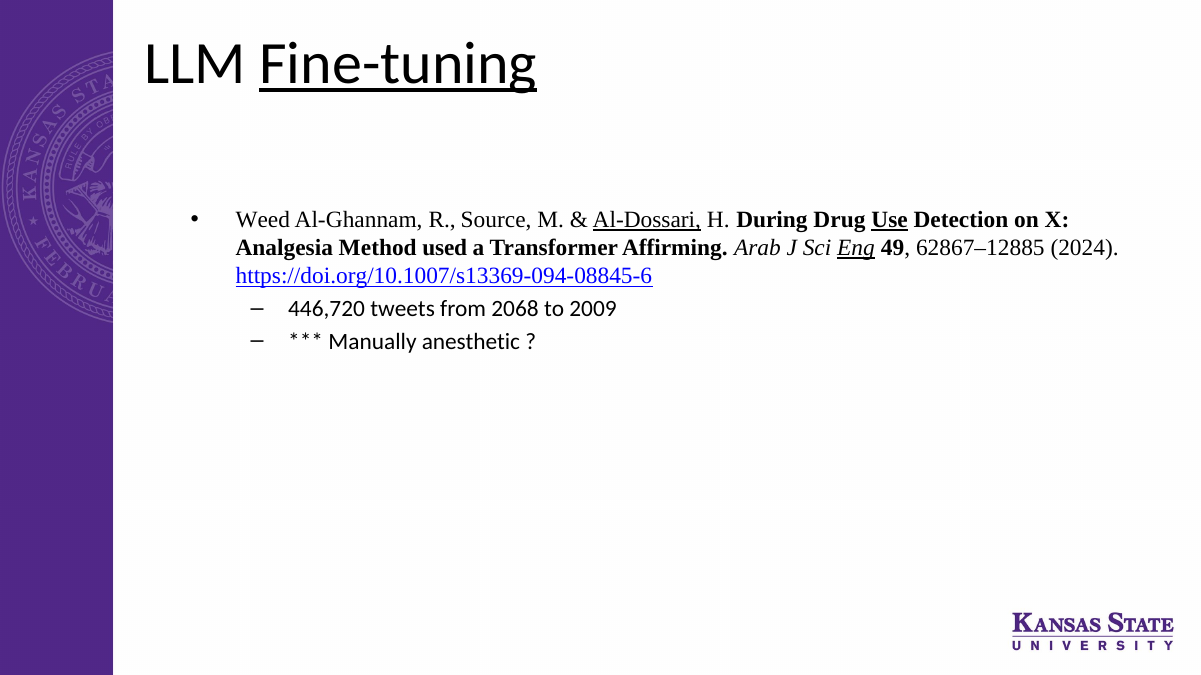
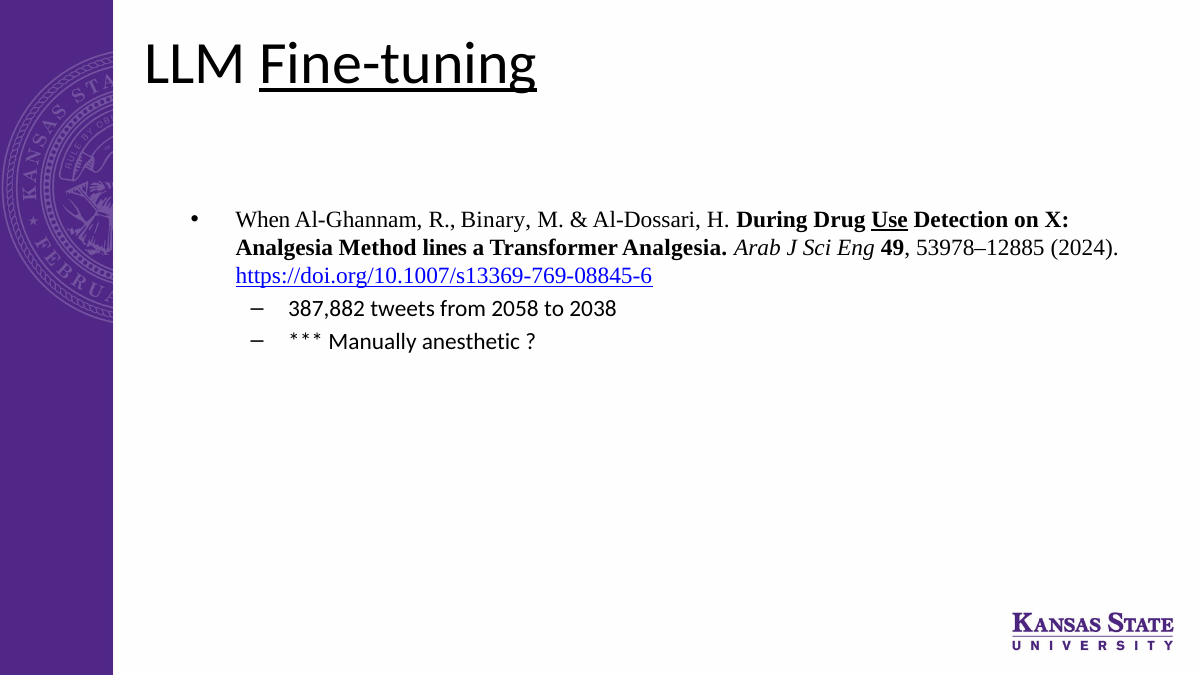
Weed: Weed -> When (263, 220)
Source: Source -> Binary (496, 220)
Al-Dossari underline: present -> none (647, 220)
used: used -> lines (445, 248)
Transformer Affirming: Affirming -> Analgesia (675, 248)
Eng underline: present -> none (856, 248)
62867–12885: 62867–12885 -> 53978–12885 (980, 248)
https://doi.org/10.1007/s13369-094-08845-6: https://doi.org/10.1007/s13369-094-08845-6 -> https://doi.org/10.1007/s13369-769-08845-6 (444, 276)
446,720: 446,720 -> 387,882 (327, 309)
2068: 2068 -> 2058 (515, 309)
2009: 2009 -> 2038 (593, 309)
